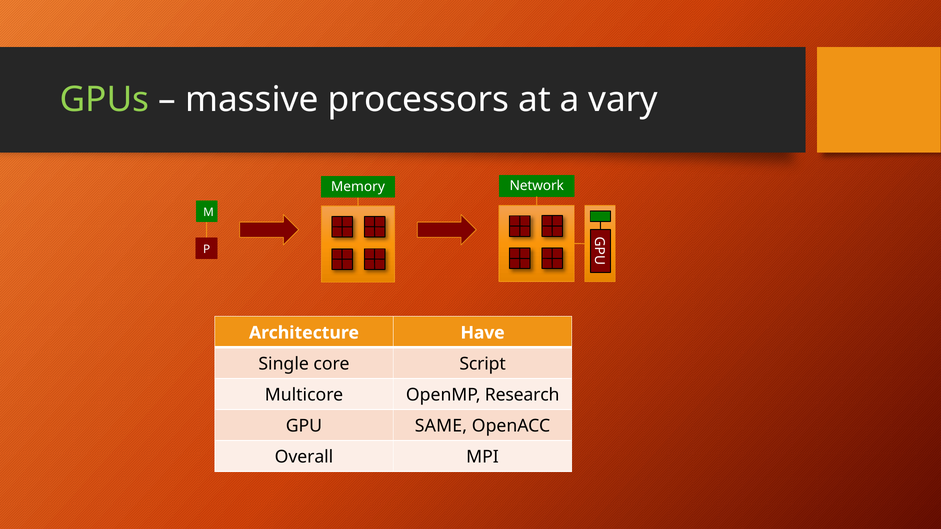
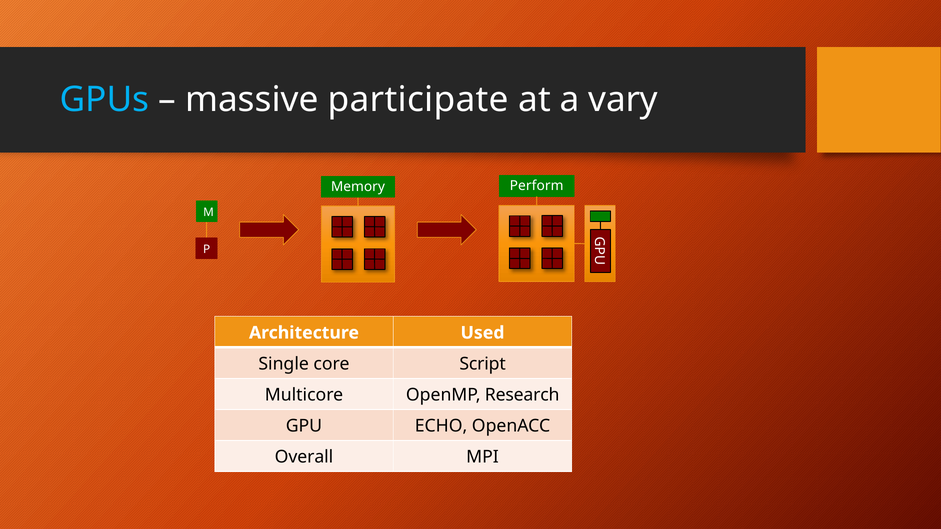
GPUs colour: light green -> light blue (104, 100)
processors: processors -> participate (418, 100)
Network: Network -> Perform (537, 186)
Have: Have -> Used (482, 333)
SAME: SAME -> ECHO (441, 426)
